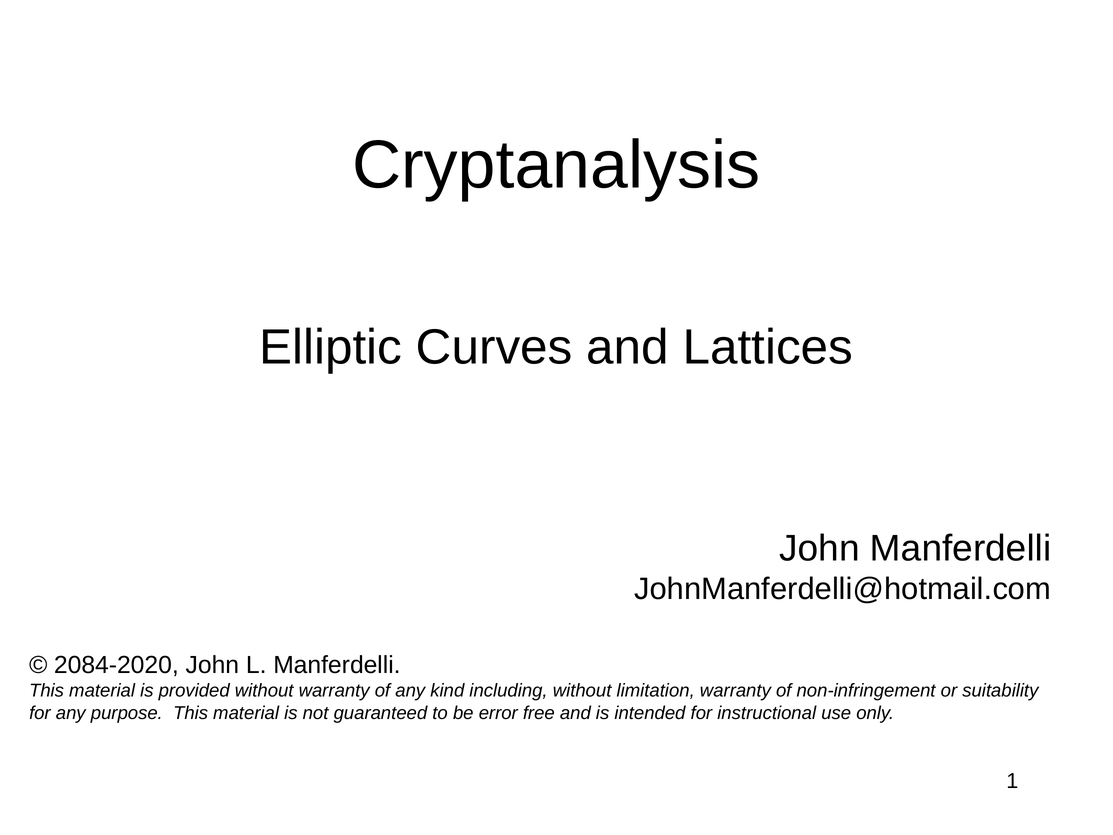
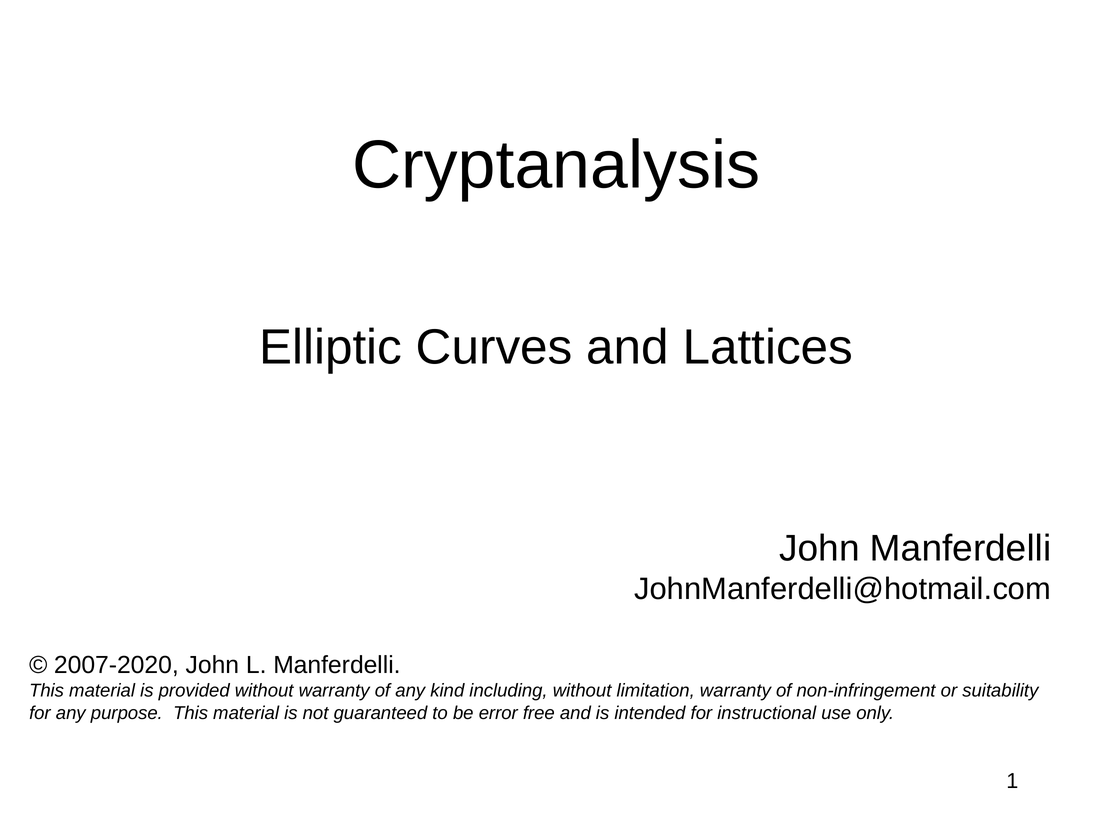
2084-2020: 2084-2020 -> 2007-2020 (116, 665)
